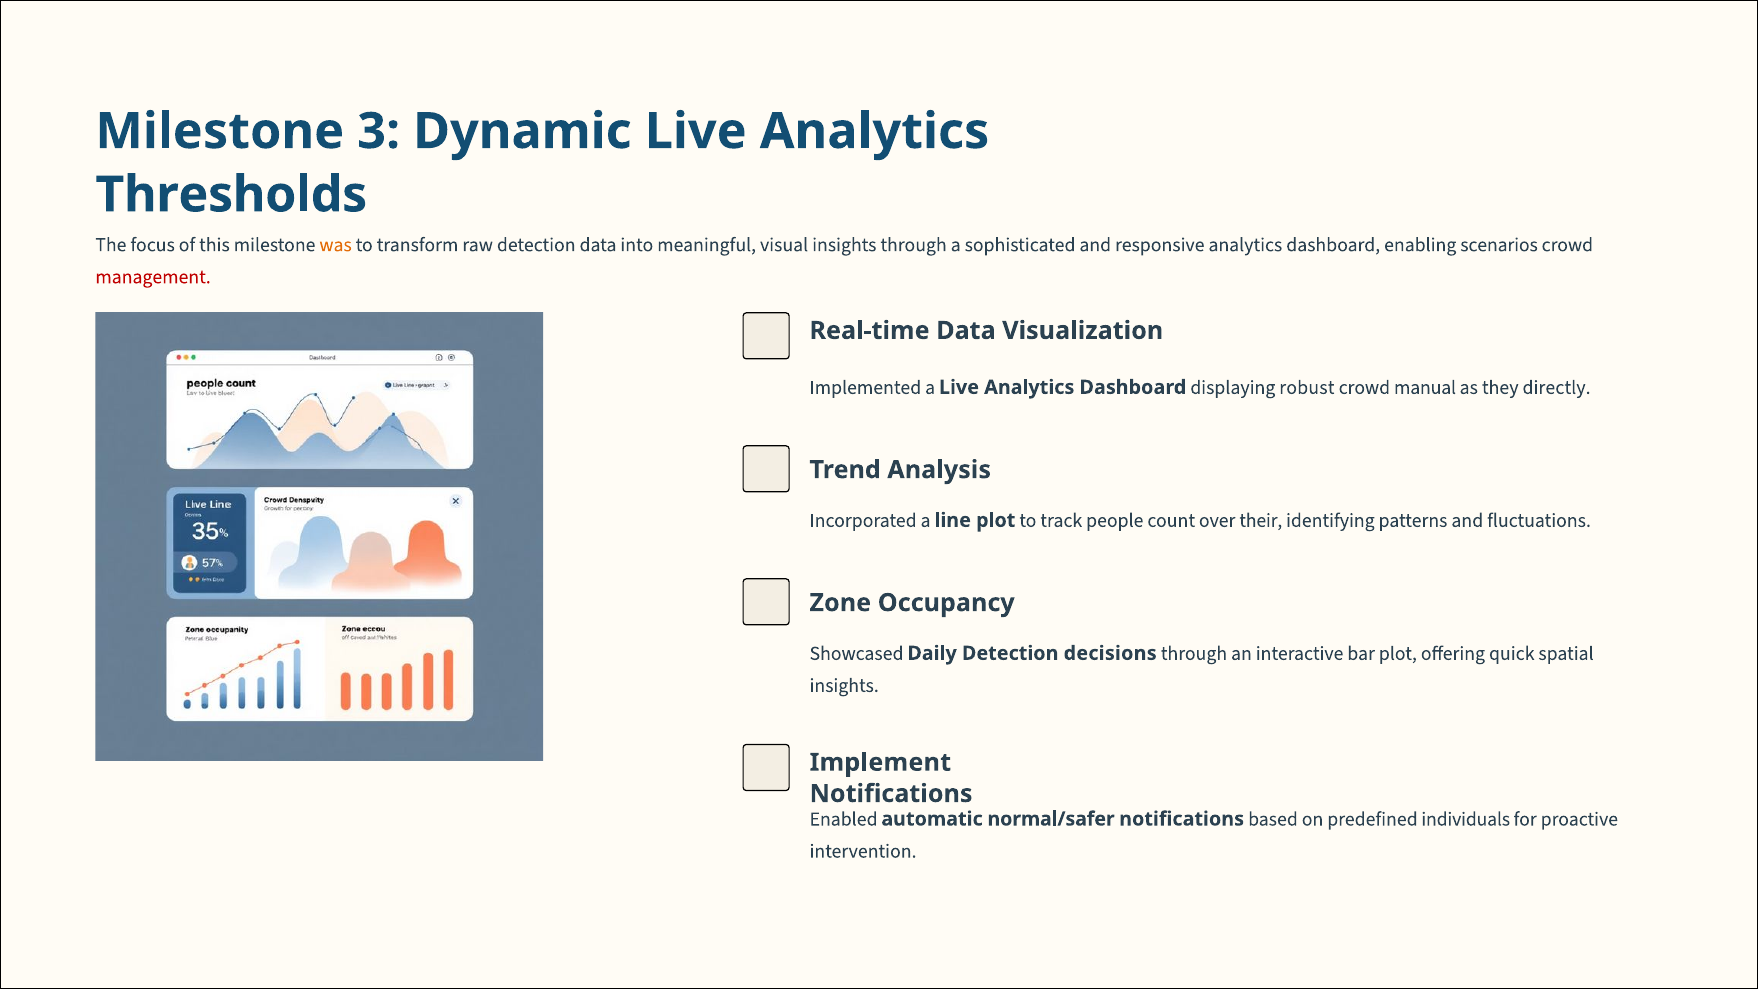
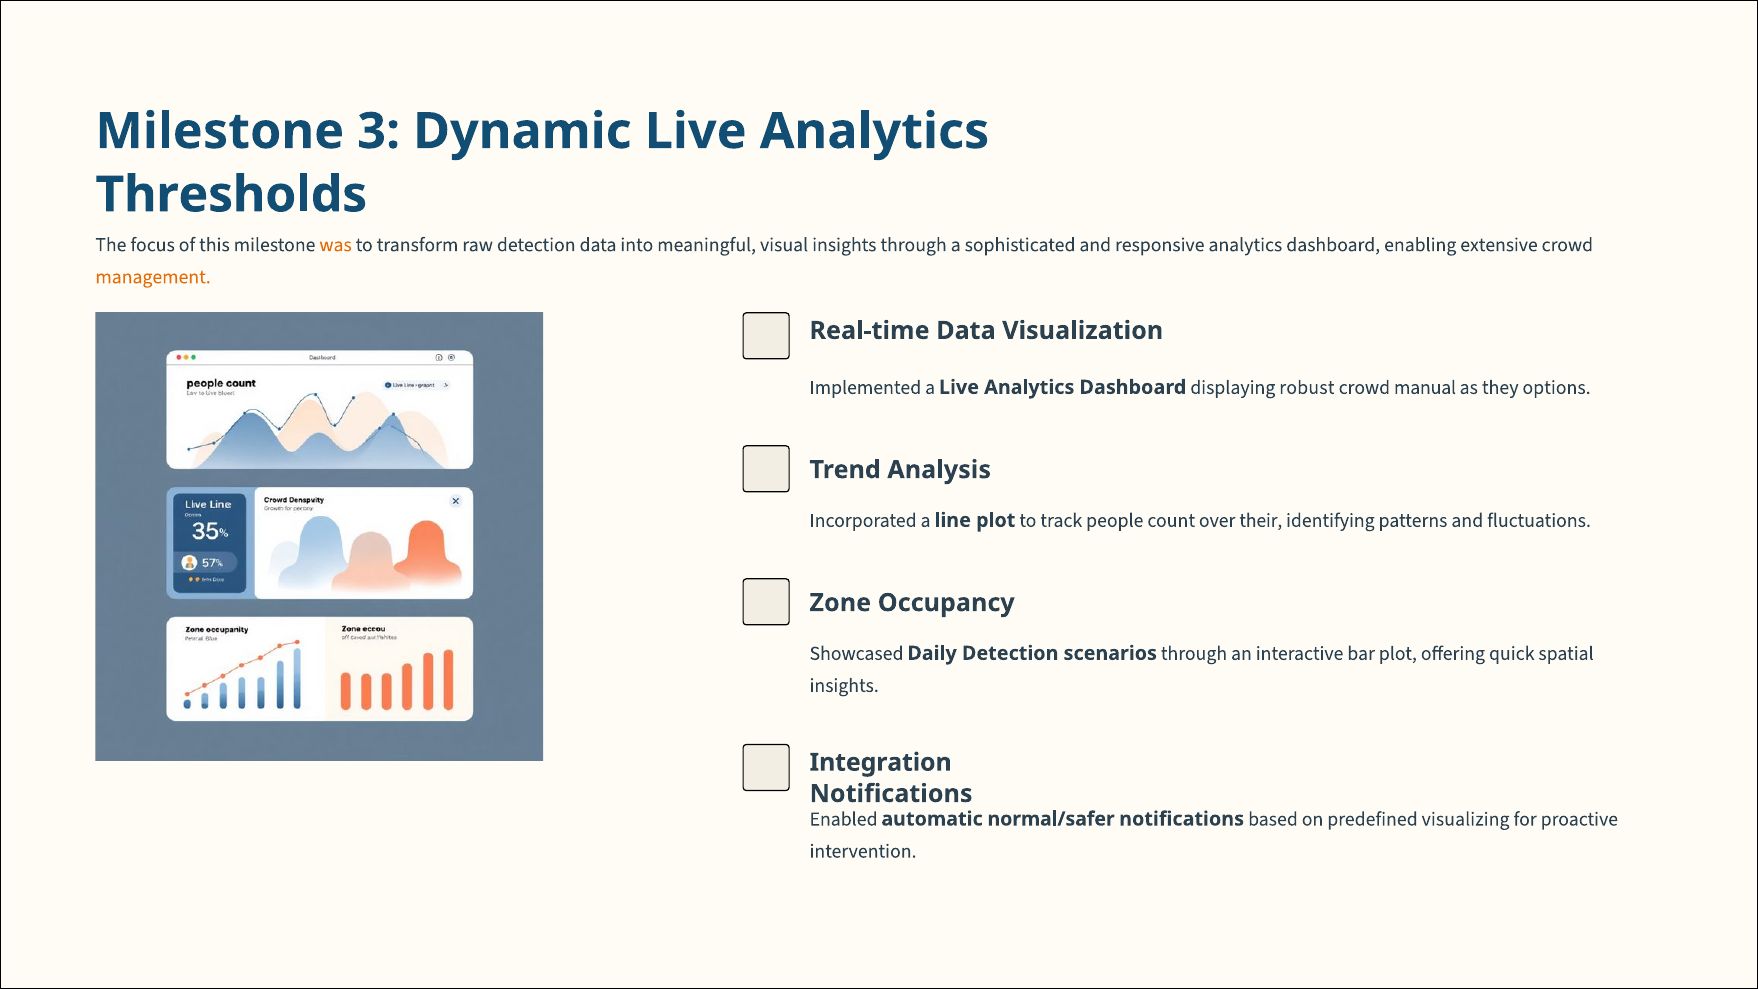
scenarios: scenarios -> extensive (1499, 245)
management colour: red -> orange (153, 277)
directly: directly -> options (1557, 387)
decisions: decisions -> scenarios (1110, 653)
Implement: Implement -> Integration (881, 762)
individuals: individuals -> visualizing (1466, 819)
